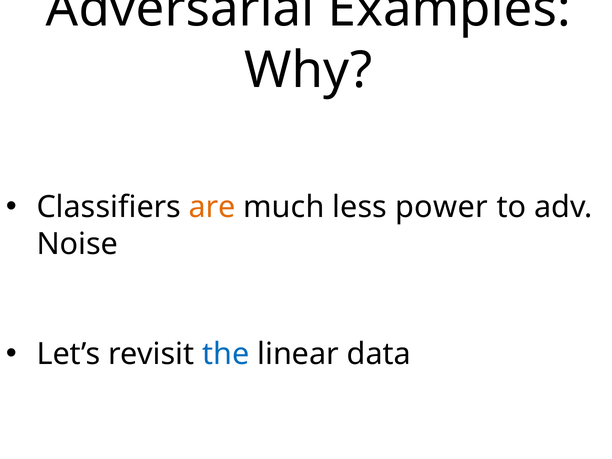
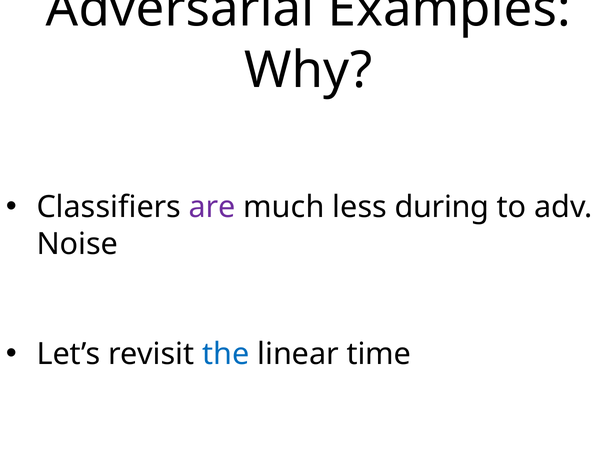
are colour: orange -> purple (212, 207)
power: power -> during (442, 207)
data: data -> time (379, 354)
